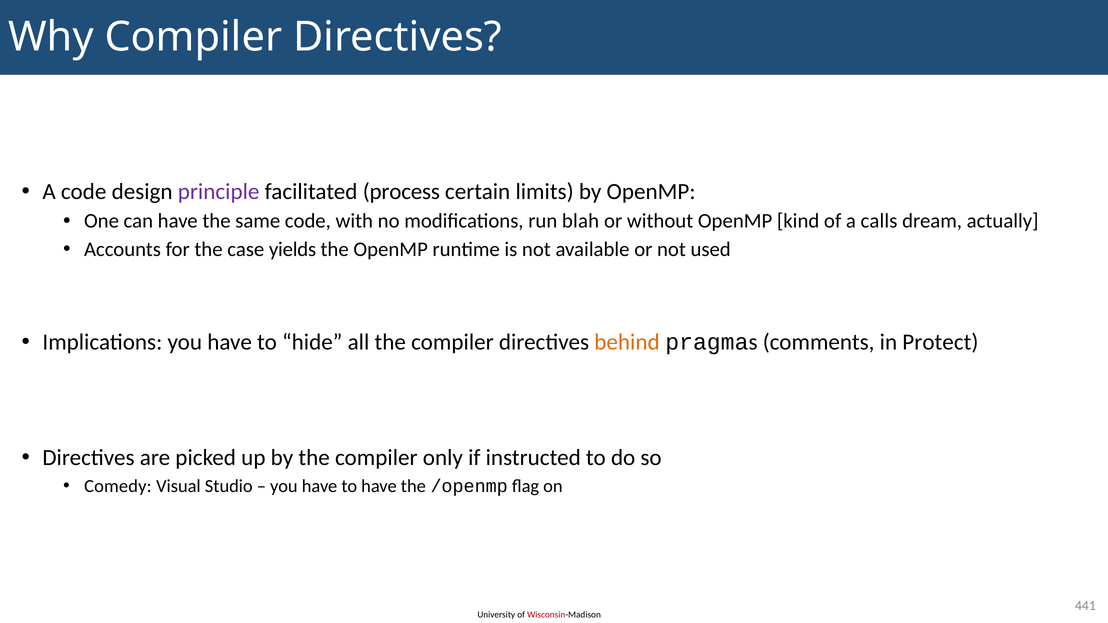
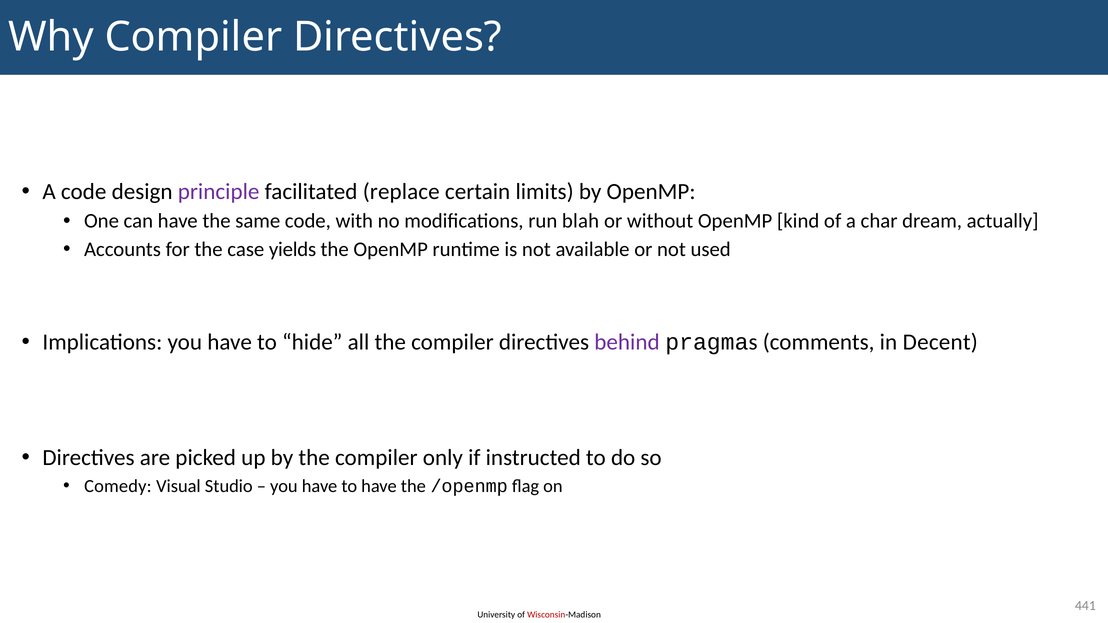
process: process -> replace (401, 192)
calls: calls -> char (879, 221)
behind colour: orange -> purple (627, 342)
Protect: Protect -> Decent (940, 342)
